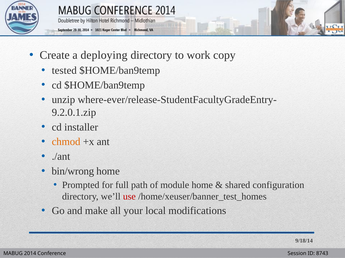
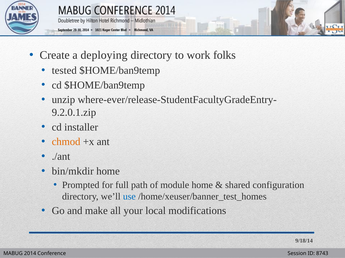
copy: copy -> folks (224, 55)
bin/wrong: bin/wrong -> bin/mkdir (73, 172)
use colour: red -> blue (129, 197)
